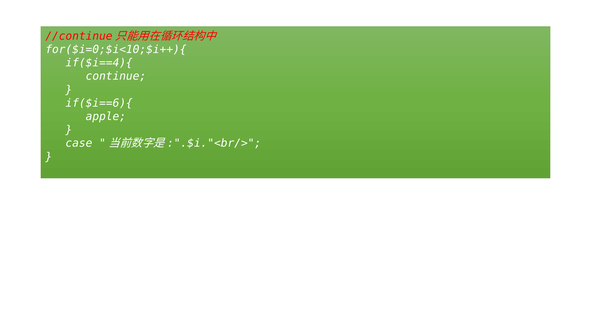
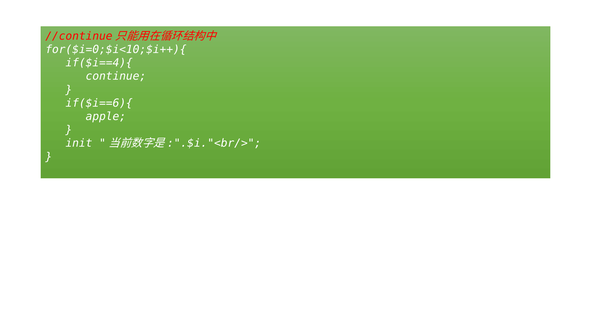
case: case -> init (79, 143)
